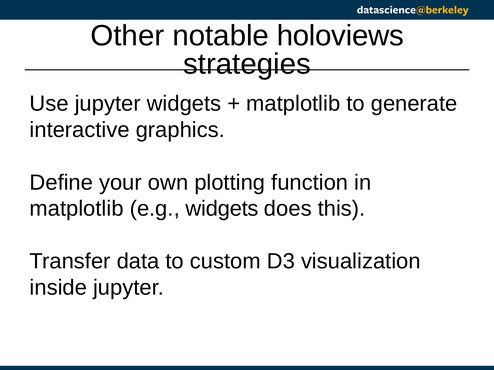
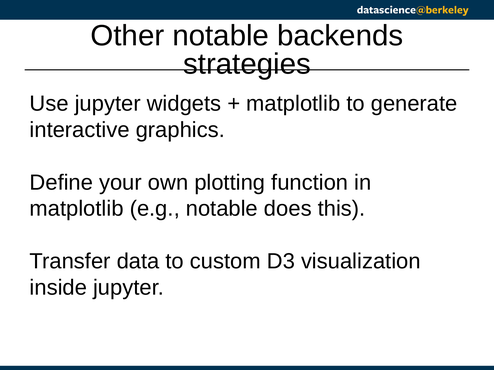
holoviews: holoviews -> backends (340, 36)
e.g widgets: widgets -> notable (222, 209)
